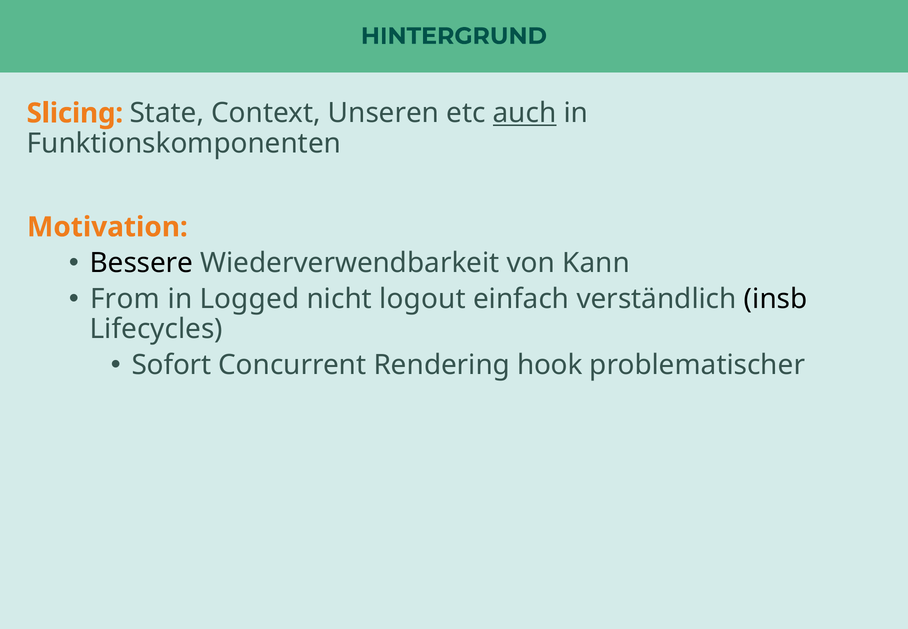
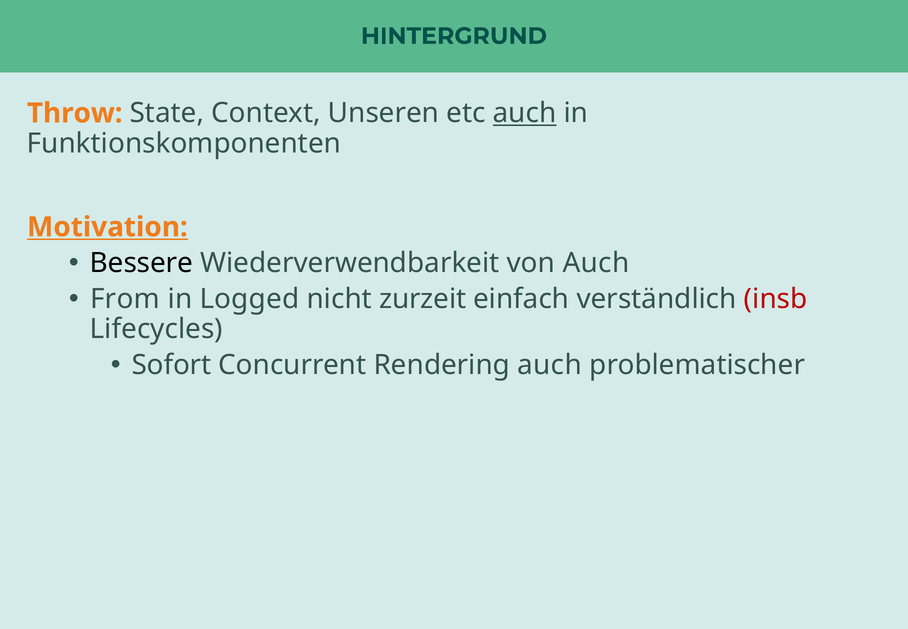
Slicing: Slicing -> Throw (75, 113)
Motivation underline: none -> present (107, 227)
von Kann: Kann -> Auch (596, 263)
logout: logout -> zurzeit (423, 299)
insb colour: black -> red (776, 299)
Rendering hook: hook -> auch (550, 365)
